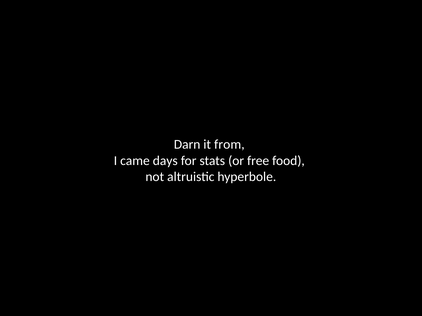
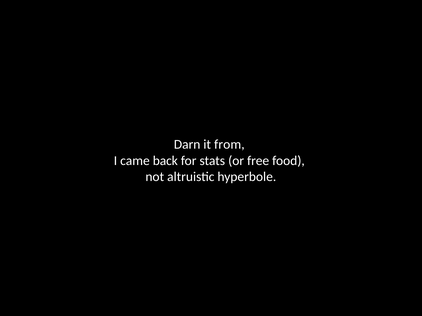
days: days -> back (165, 161)
